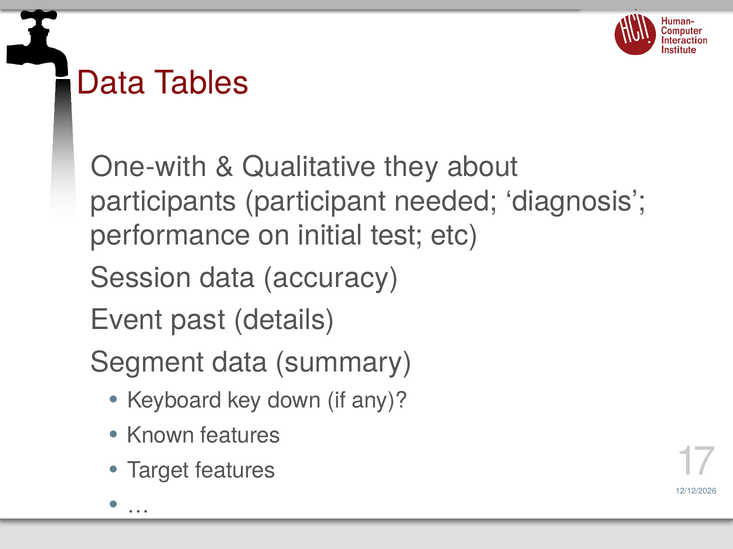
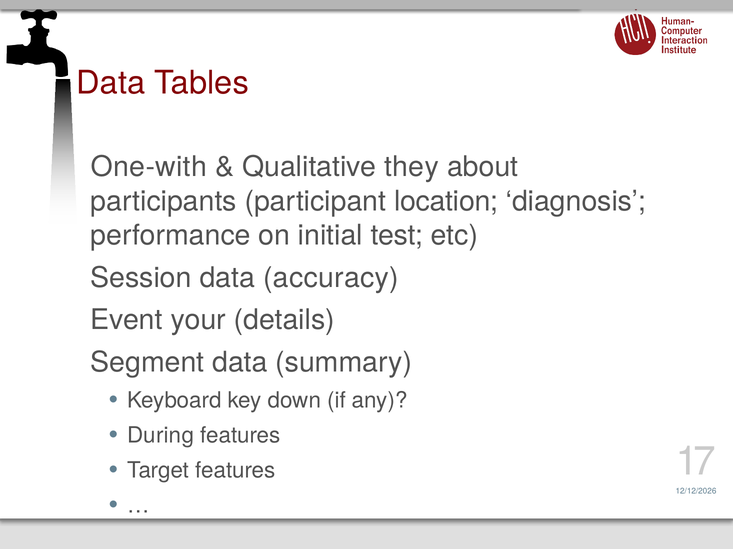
needed: needed -> location (446, 201)
past: past -> your (198, 320)
Known: Known -> During (161, 436)
